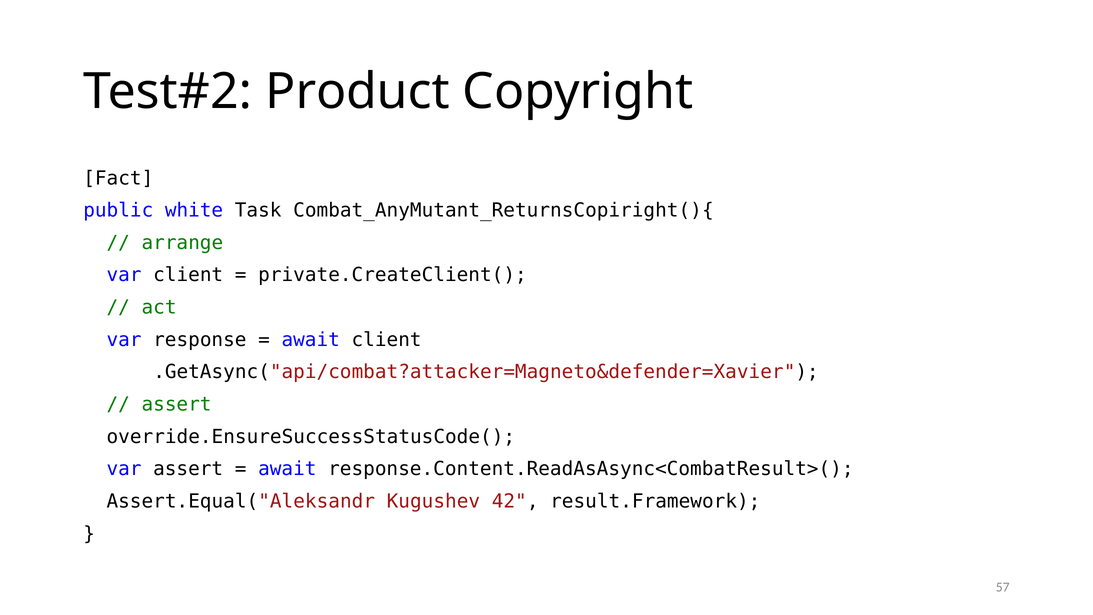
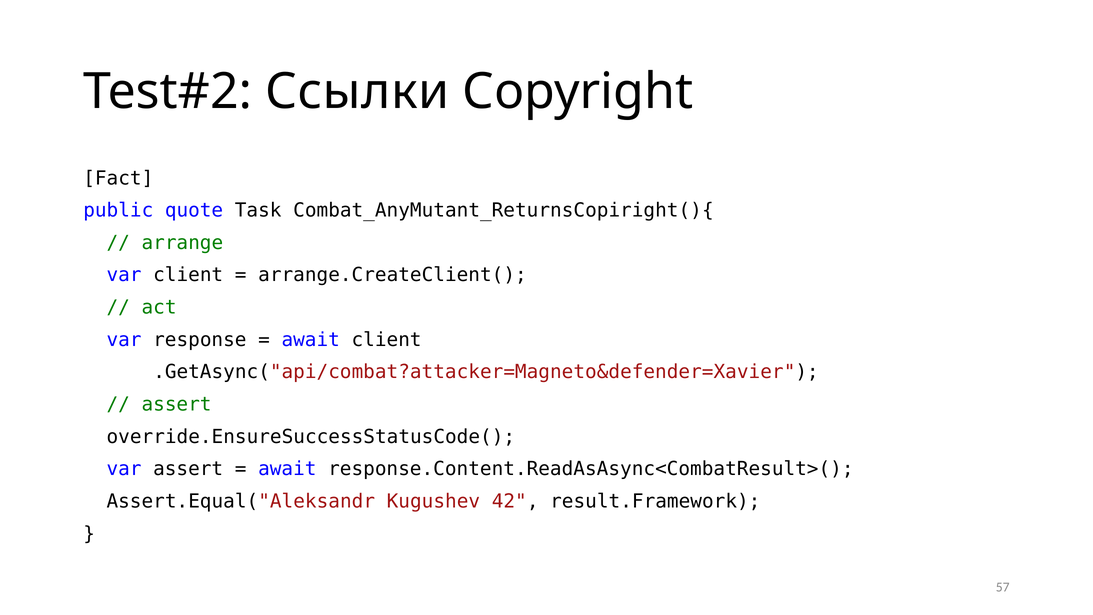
Product: Product -> Ссылки (357, 92)
white: white -> quote (194, 210)
private.CreateClient(: private.CreateClient( -> arrange.CreateClient( (392, 275)
